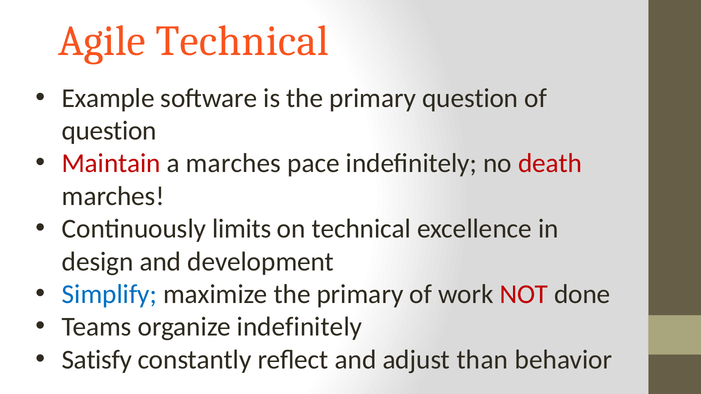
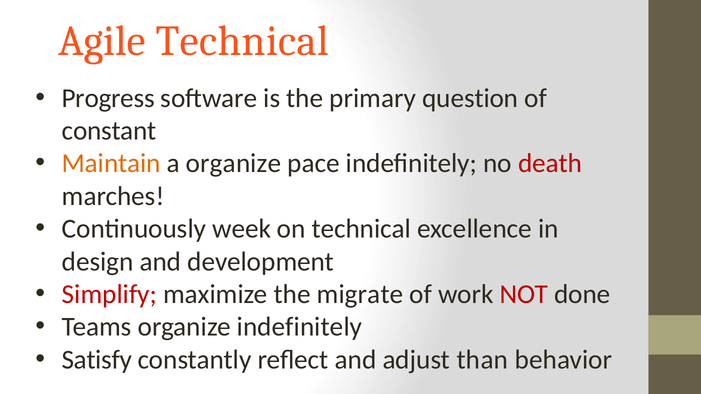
Example: Example -> Progress (108, 98)
question: question -> constant (109, 131)
Maintain colour: red -> orange (111, 164)
a marches: marches -> organize (234, 164)
limits: limits -> week (242, 229)
Simplify colour: blue -> red (109, 295)
maximize the primary: primary -> migrate (360, 295)
